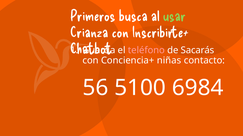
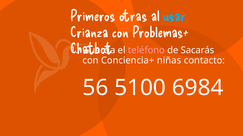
busca: busca -> otras (133, 16)
usar colour: light green -> light blue (174, 16)
Inscribirte+: Inscribirte+ -> Problemas+ (161, 33)
